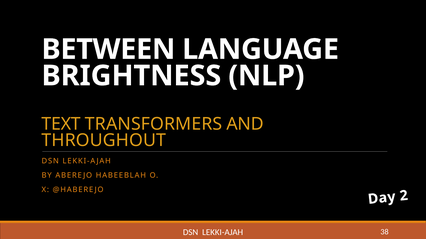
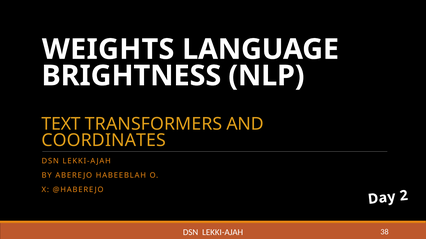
BETWEEN: BETWEEN -> WEIGHTS (108, 50)
THROUGHOUT: THROUGHOUT -> COORDINATES (104, 141)
